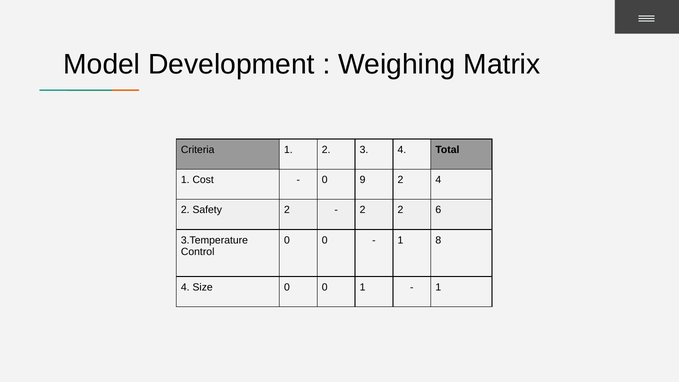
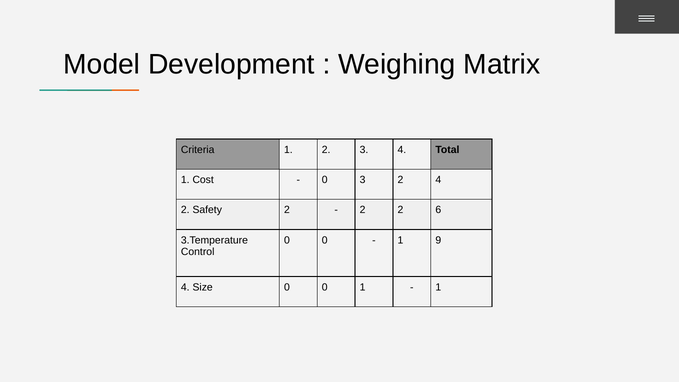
0 9: 9 -> 3 (363, 180)
8: 8 -> 9 (438, 240)
